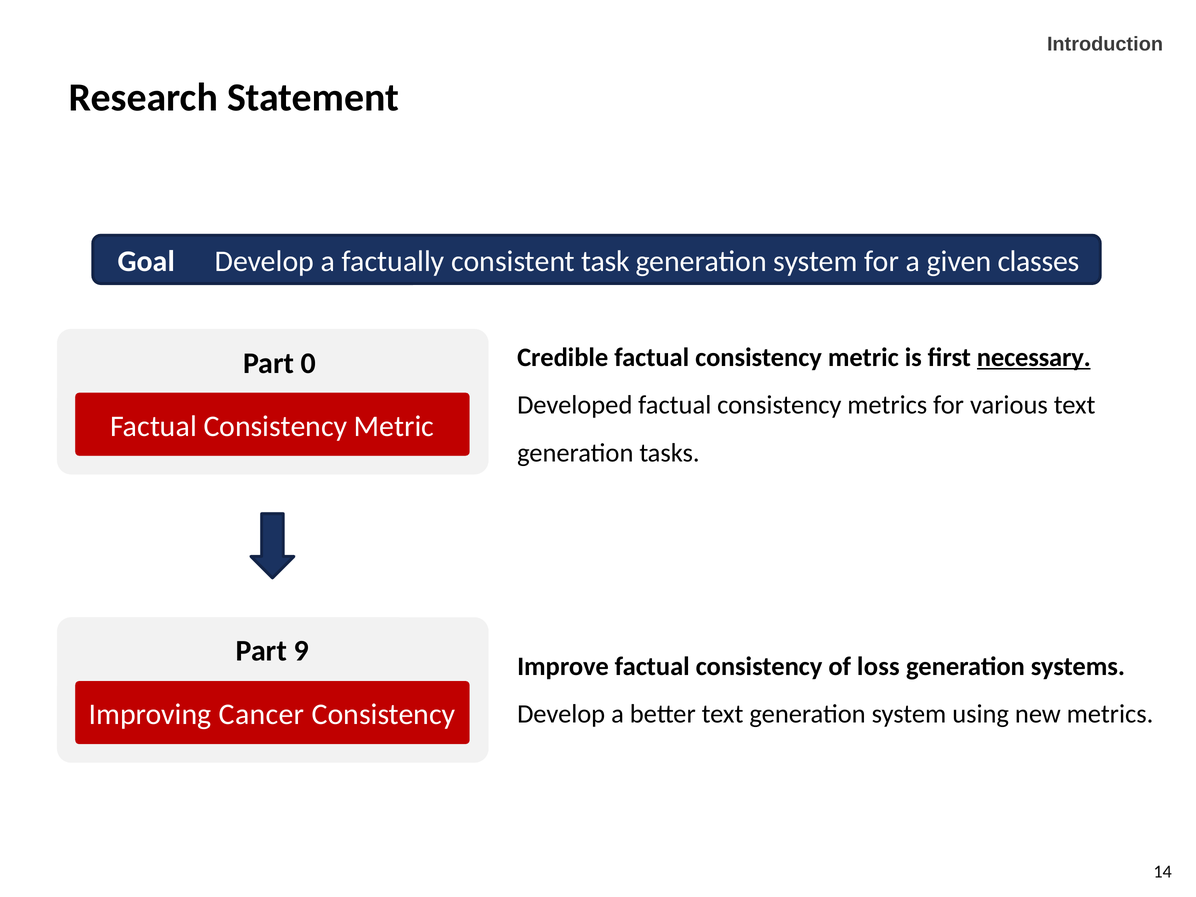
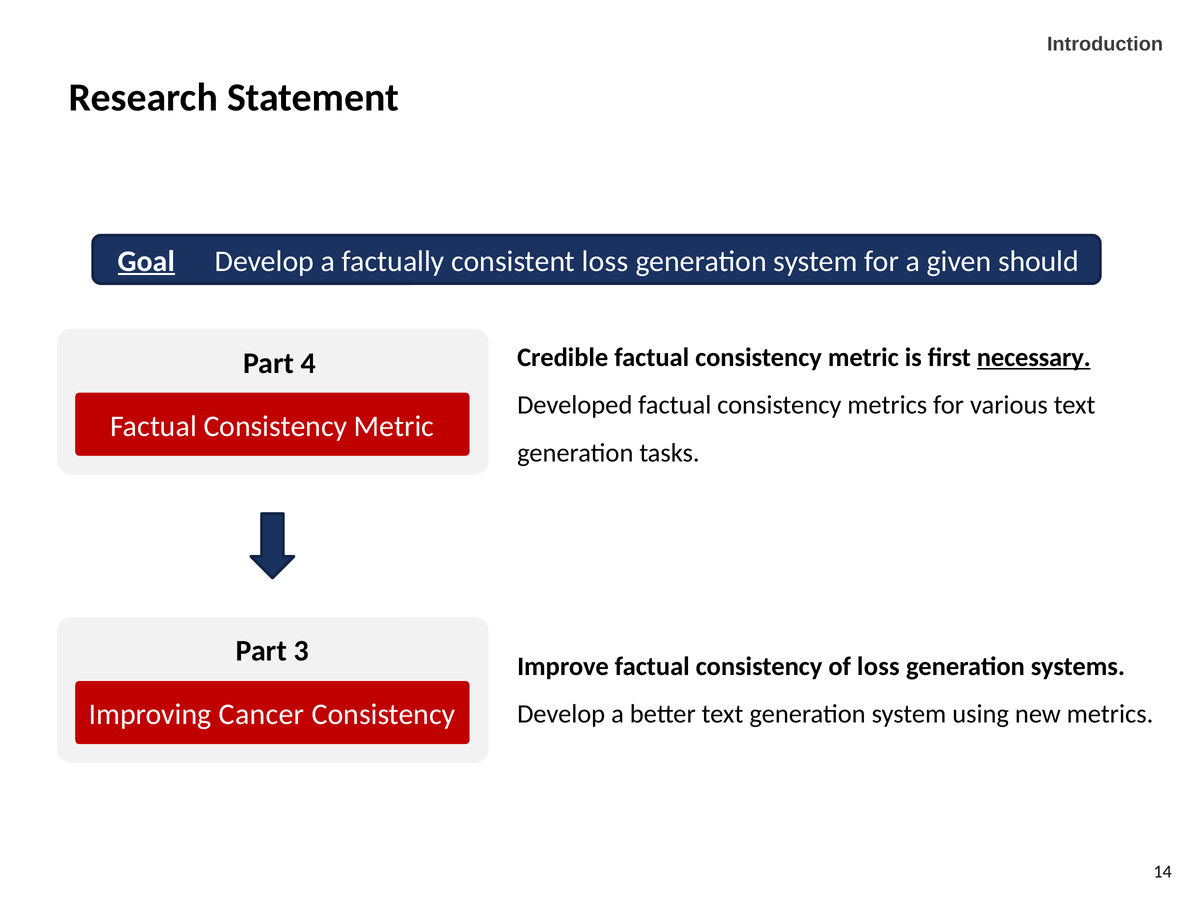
Goal underline: none -> present (146, 261)
consistent task: task -> loss (605, 261)
classes: classes -> should (1038, 261)
0: 0 -> 4 (309, 364)
9: 9 -> 3 (301, 651)
